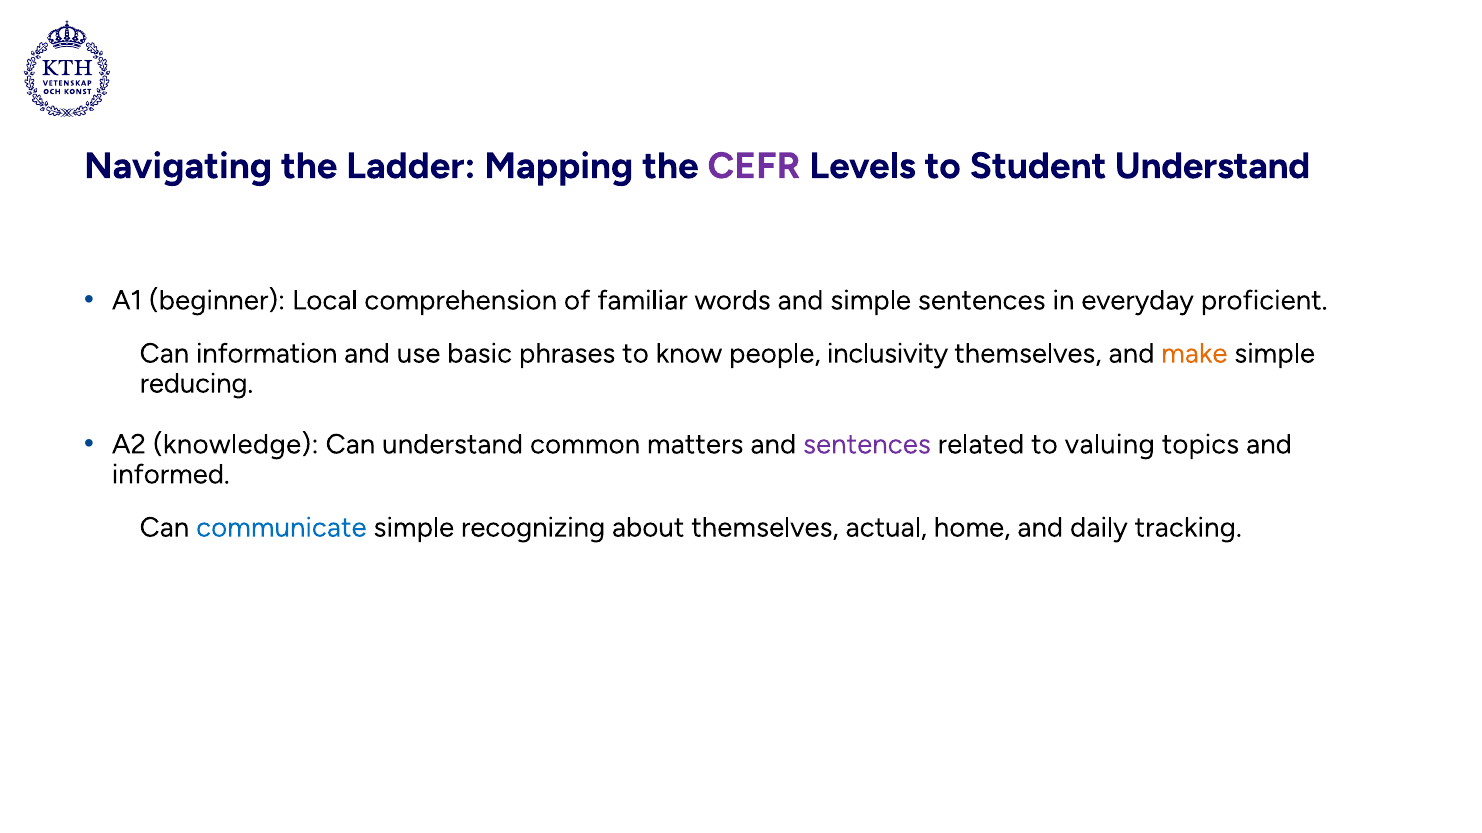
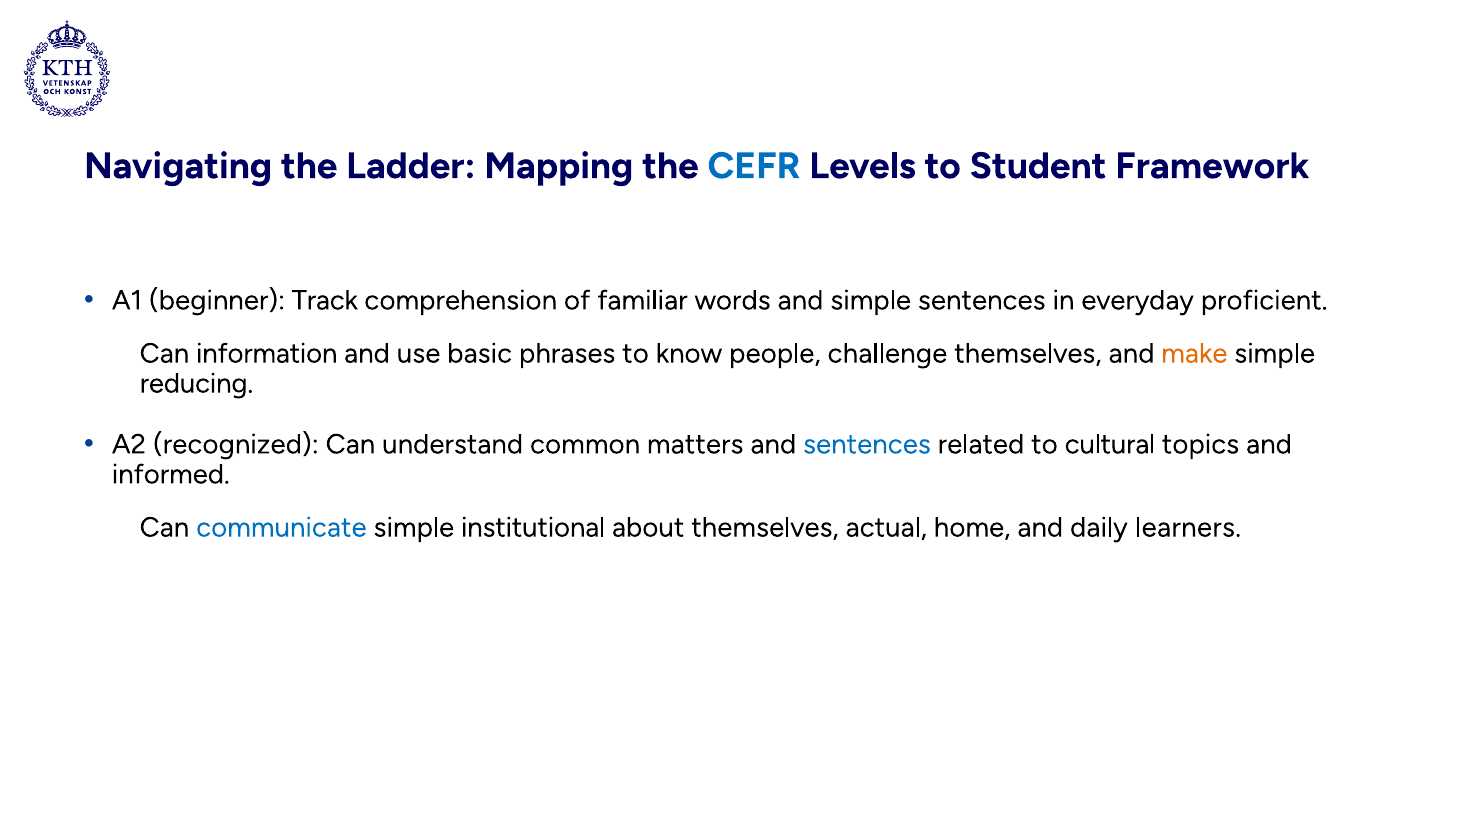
CEFR colour: purple -> blue (754, 166)
Student Understand: Understand -> Framework (1212, 166)
Local: Local -> Track (325, 301)
inclusivity: inclusivity -> challenge (887, 354)
knowledge: knowledge -> recognized (236, 445)
sentences colour: purple -> blue (867, 445)
valuing: valuing -> cultural (1110, 445)
recognizing: recognizing -> institutional (533, 528)
tracking: tracking -> learners (1188, 528)
